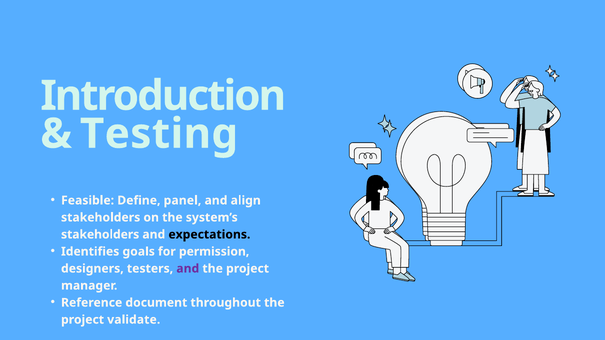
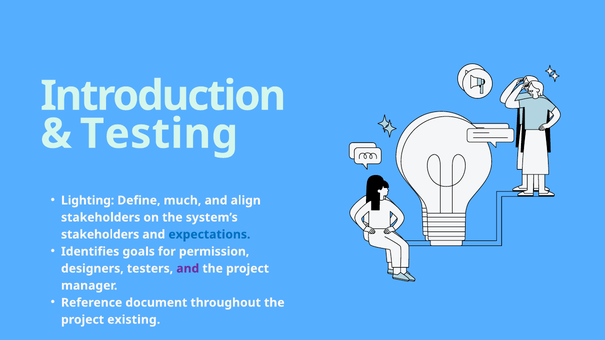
Feasible: Feasible -> Lighting (88, 201)
panel: panel -> much (182, 201)
expectations colour: black -> blue (209, 235)
validate: validate -> existing (134, 320)
